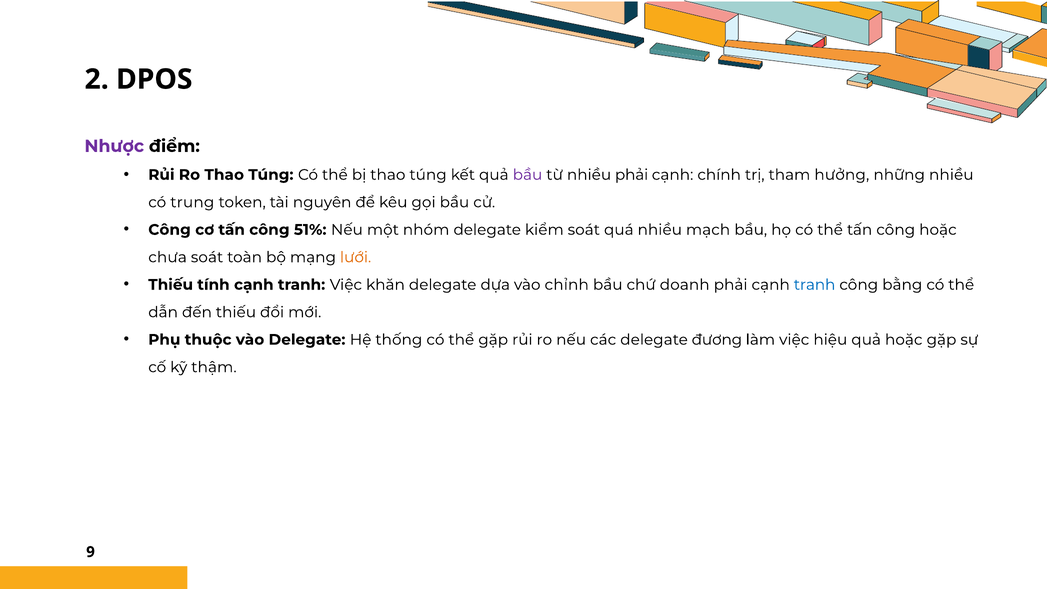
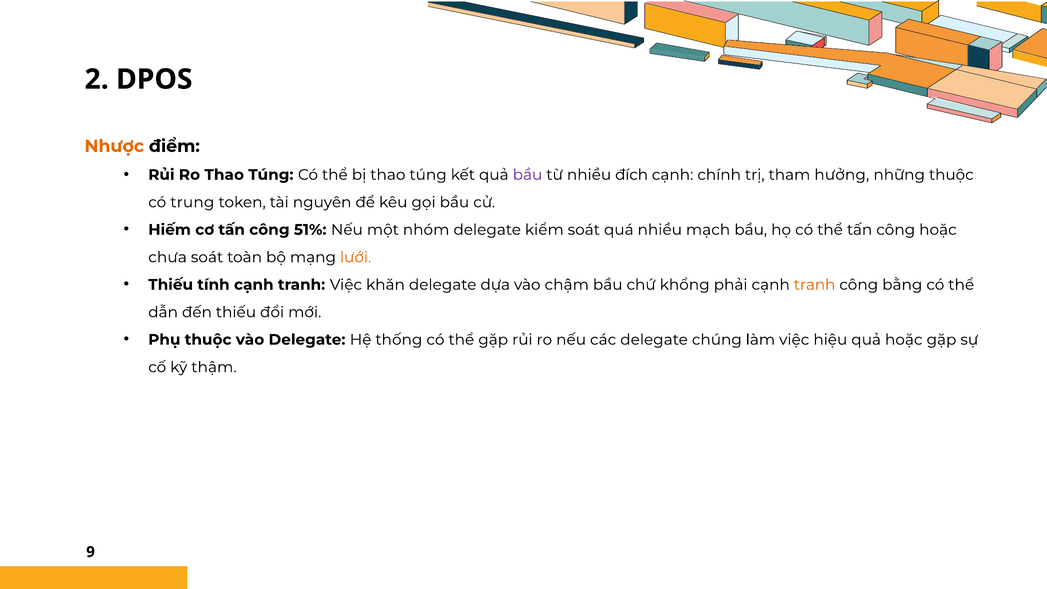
Nhược colour: purple -> orange (114, 146)
nhiều phải: phải -> đích (632, 175)
những nhiều: nhiều -> thuộc (951, 175)
Công: Công -> Hiếm (170, 230)
chỉnh: chỉnh -> chậm (567, 285)
doanh: doanh -> khổng (685, 285)
tranh colour: blue -> orange (815, 285)
đương: đương -> chúng (717, 340)
